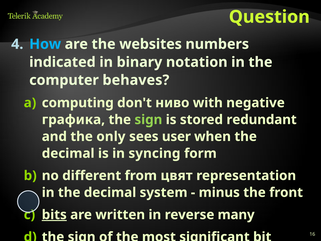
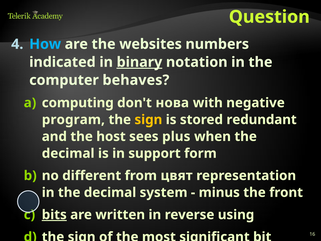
binary underline: none -> present (139, 62)
ниво: ниво -> нова (172, 103)
графика: графика -> program (73, 120)
sign colour: light green -> yellow (148, 120)
only: only -> host (111, 136)
user: user -> plus (176, 136)
syncing: syncing -> support (155, 153)
many: many -> using (236, 214)
